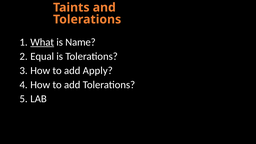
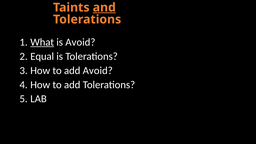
and underline: none -> present (104, 7)
is Name: Name -> Avoid (80, 42)
add Apply: Apply -> Avoid (98, 71)
